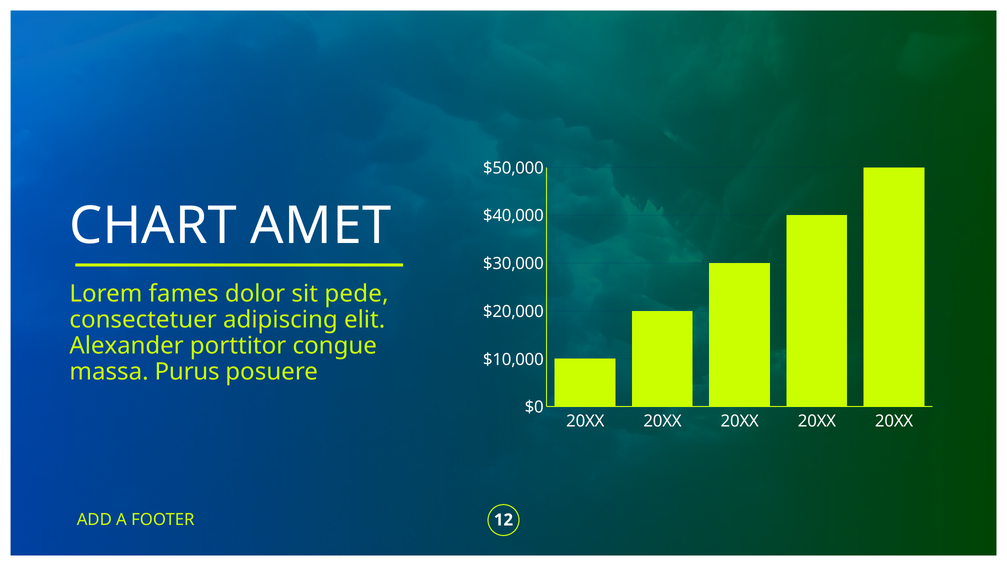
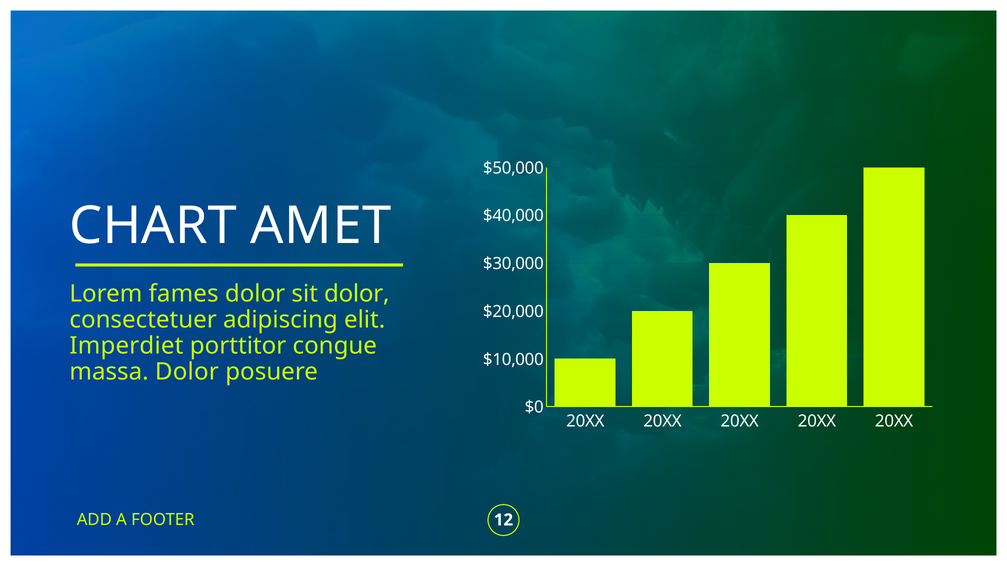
sit pede: pede -> dolor (357, 294)
Alexander: Alexander -> Imperdiet (126, 346)
massa Purus: Purus -> Dolor (187, 372)
